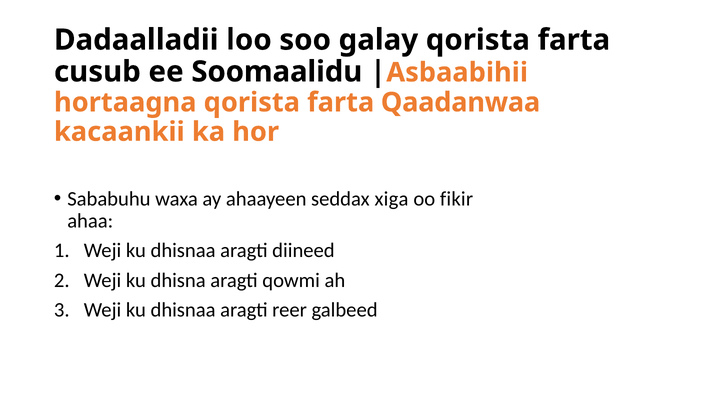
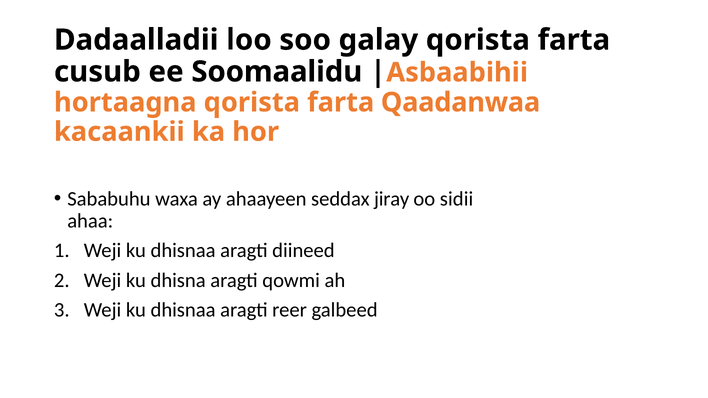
xiga: xiga -> jiray (392, 199)
fikir: fikir -> sidii (457, 199)
